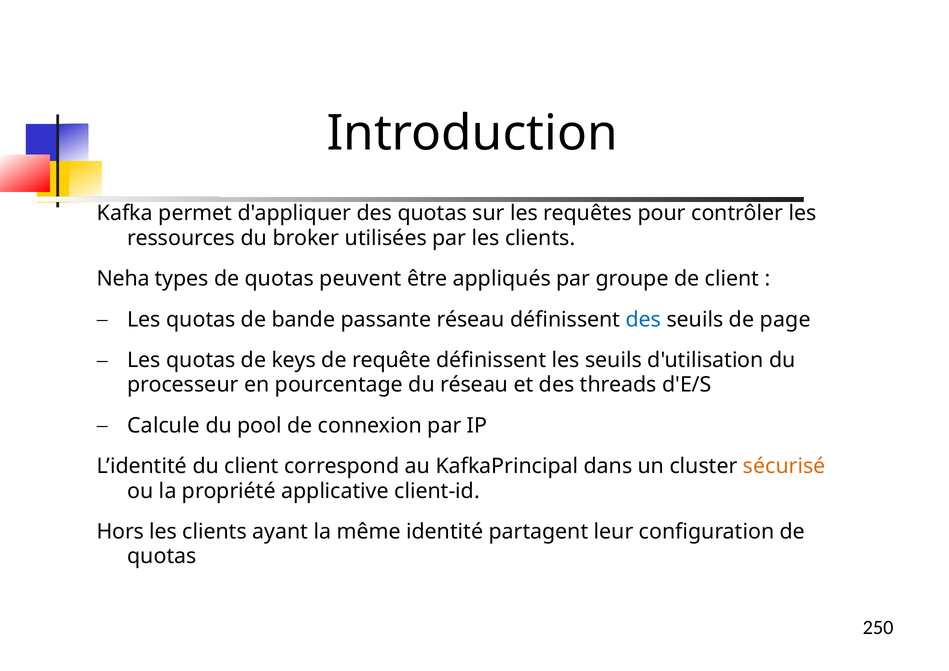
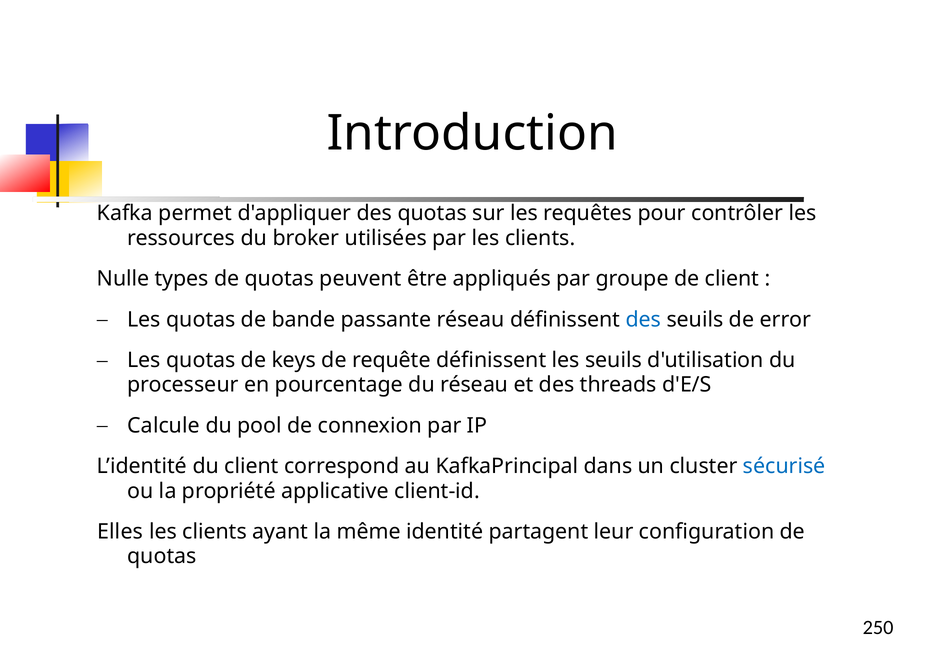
Neha: Neha -> Nulle (123, 279)
page: page -> error (785, 320)
sécurisé colour: orange -> blue (784, 466)
Hors: Hors -> Elles (120, 532)
